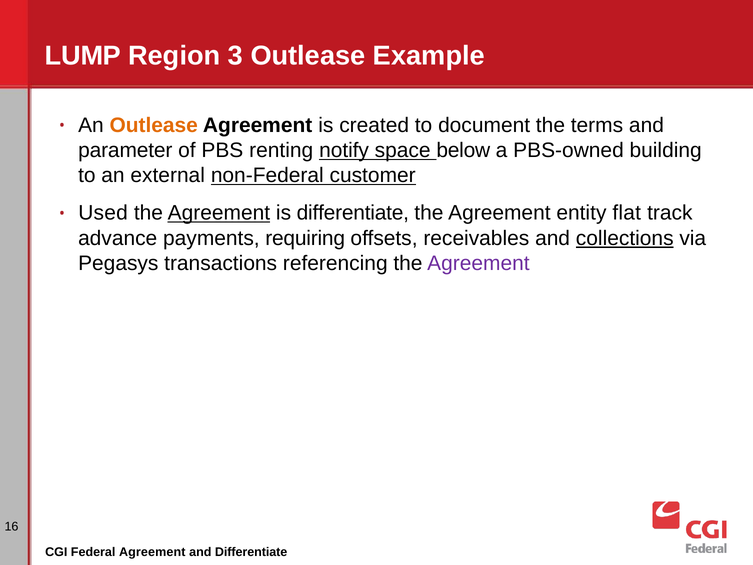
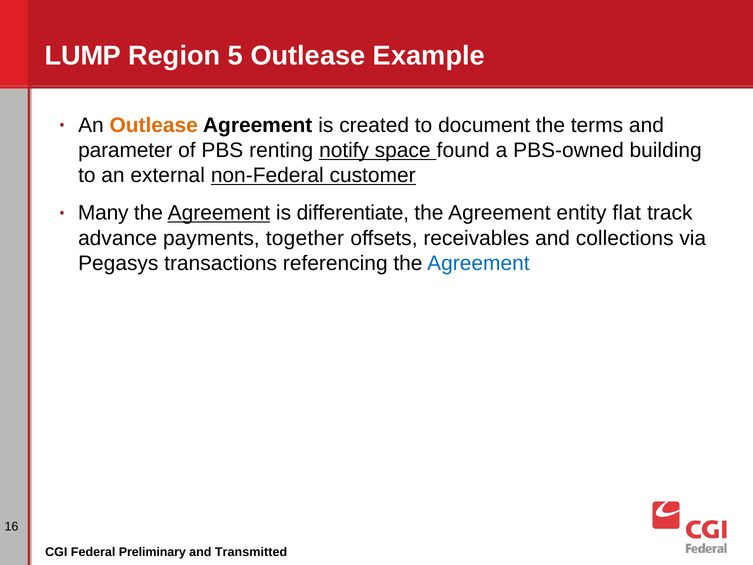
3: 3 -> 5 (235, 56)
below: below -> found (463, 150)
Used: Used -> Many (103, 213)
requiring: requiring -> together (305, 238)
collections underline: present -> none (625, 238)
Agreement colour: purple -> blue (478, 263)
Federal Agreement: Agreement -> Preliminary (152, 552)
and Differentiate: Differentiate -> Transmitted (251, 552)
